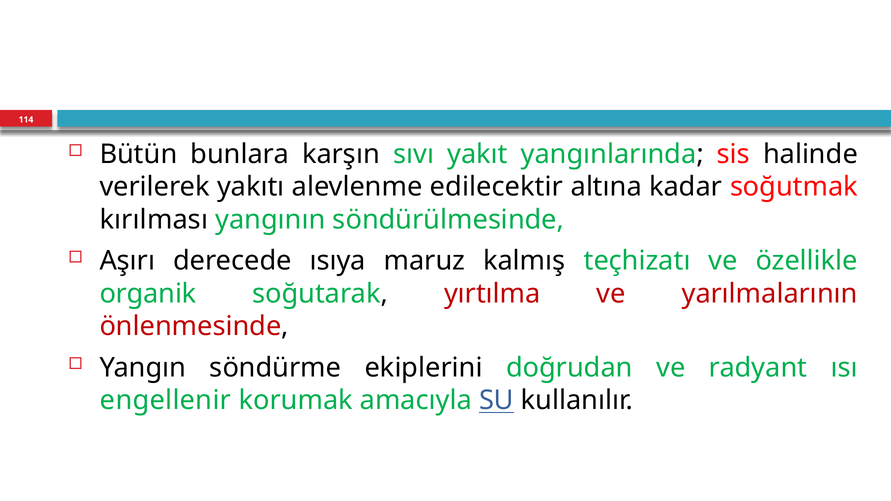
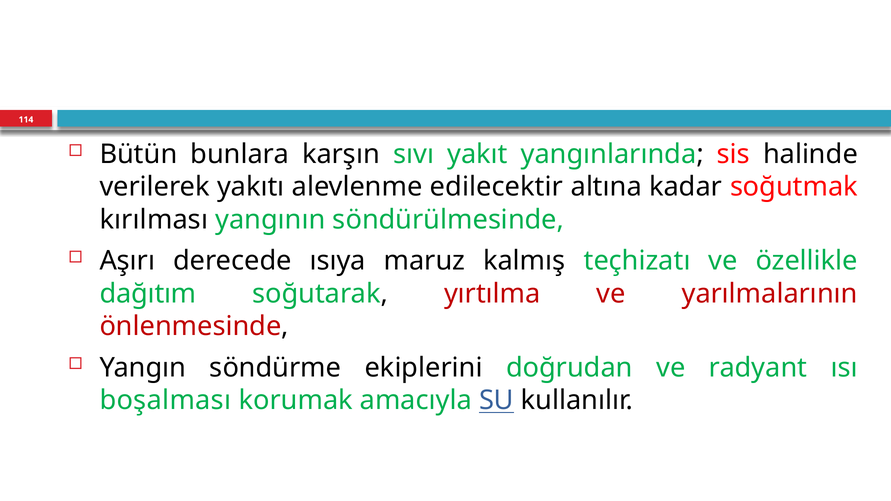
organik: organik -> dağıtım (148, 294)
engellenir: engellenir -> boşalması (165, 400)
